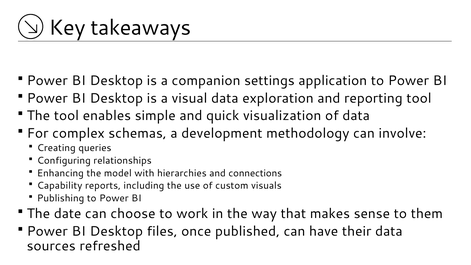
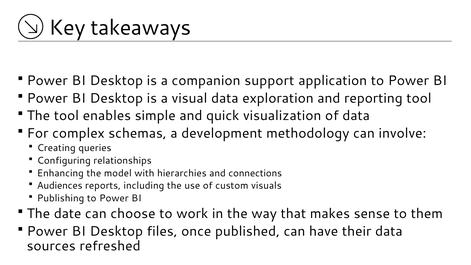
settings: settings -> support (269, 81)
Capability: Capability -> Audiences (60, 186)
